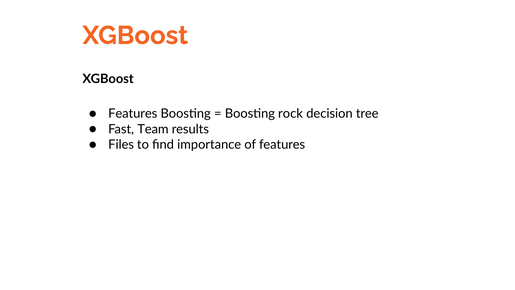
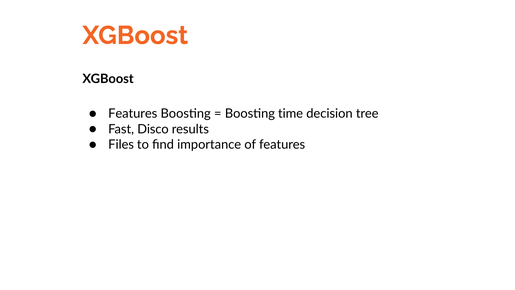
rock: rock -> time (291, 114)
Team: Team -> Disco (153, 129)
